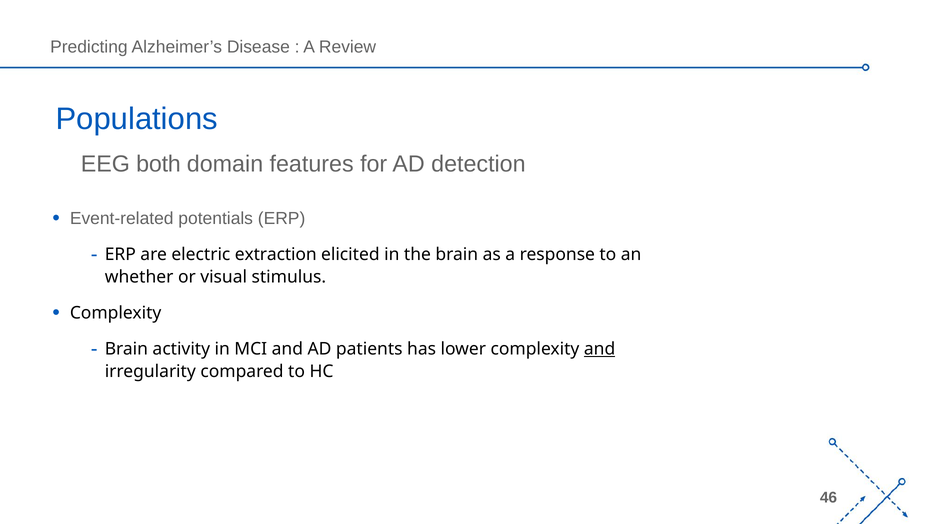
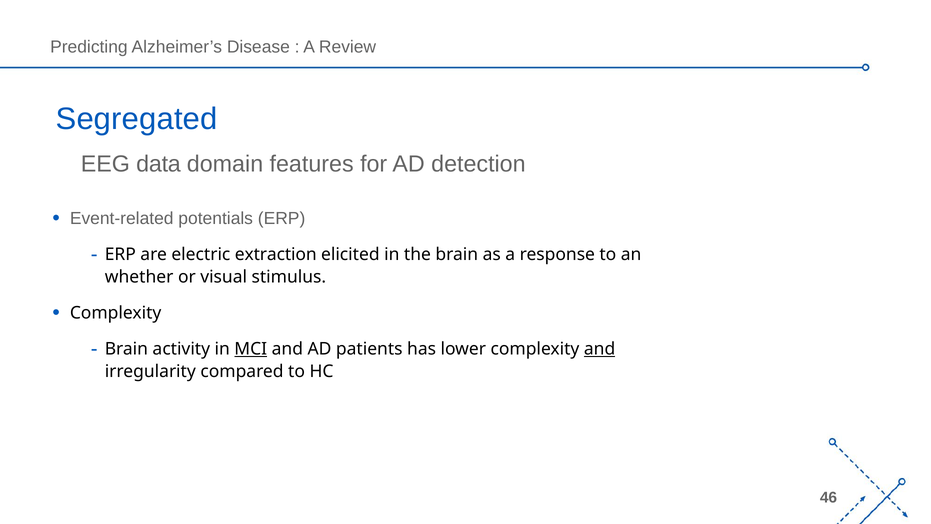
Populations: Populations -> Segregated (137, 119)
both: both -> data (159, 164)
MCI underline: none -> present (251, 349)
